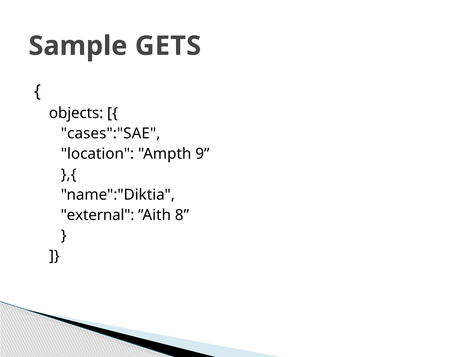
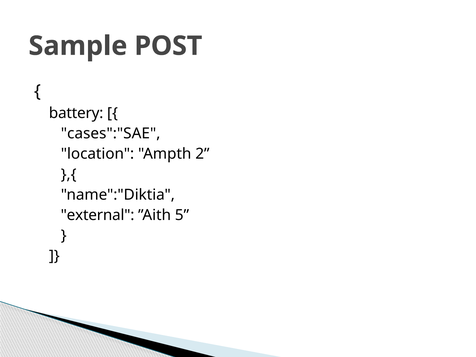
GETS: GETS -> POST (168, 46)
objects: objects -> battery (76, 113)
9: 9 -> 2 (202, 154)
8: 8 -> 5 (182, 215)
